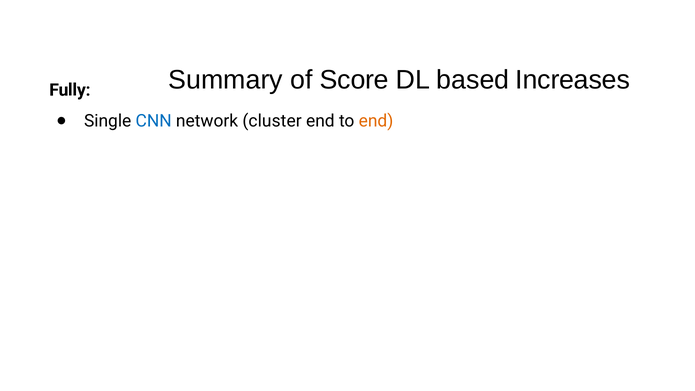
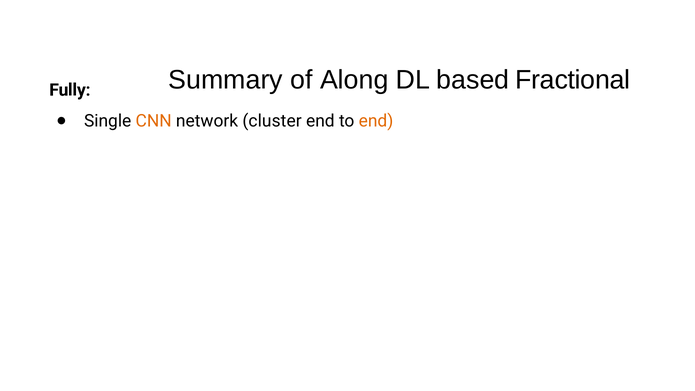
Score: Score -> Along (354, 80)
Increases: Increases -> Fractional (573, 80)
CNN colour: blue -> orange (154, 121)
